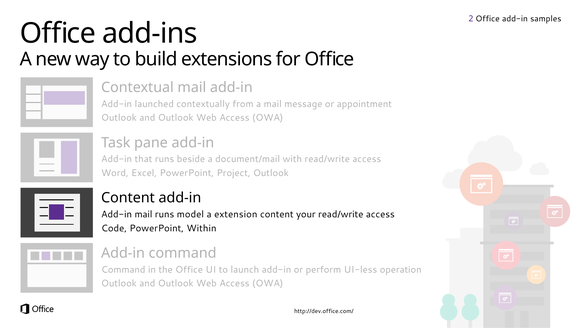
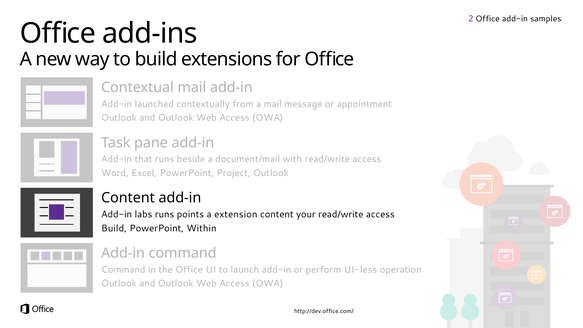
Add-in mail: mail -> labs (143, 214)
model: model -> points (190, 214)
Code: Code -> Build (114, 228)
